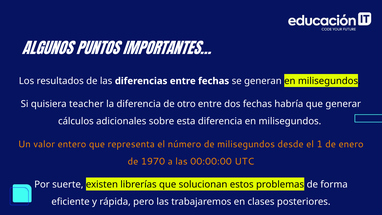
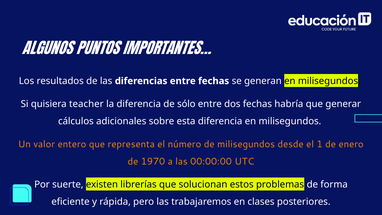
otro: otro -> sólo (186, 104)
